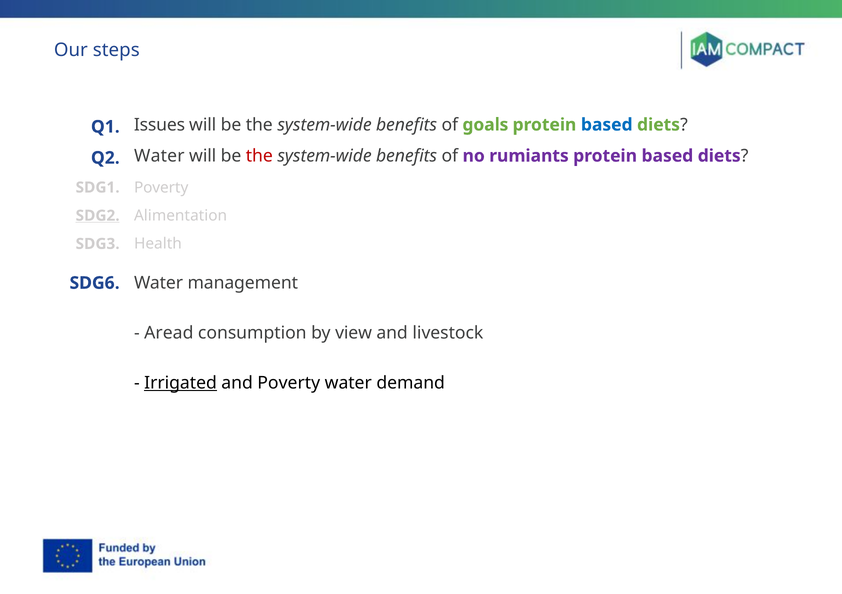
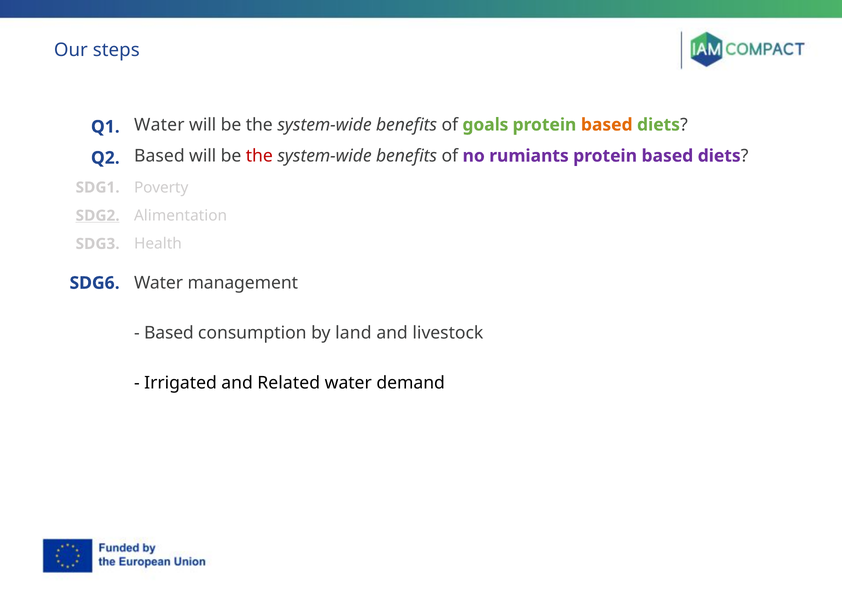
Q1 Issues: Issues -> Water (159, 125)
based colour: blue -> orange (607, 125)
Q2 Water: Water -> Based (159, 156)
Aread: Aread -> Based (169, 333)
view: view -> land (353, 333)
Irrigated underline: present -> none (181, 383)
and Poverty: Poverty -> Related (289, 383)
